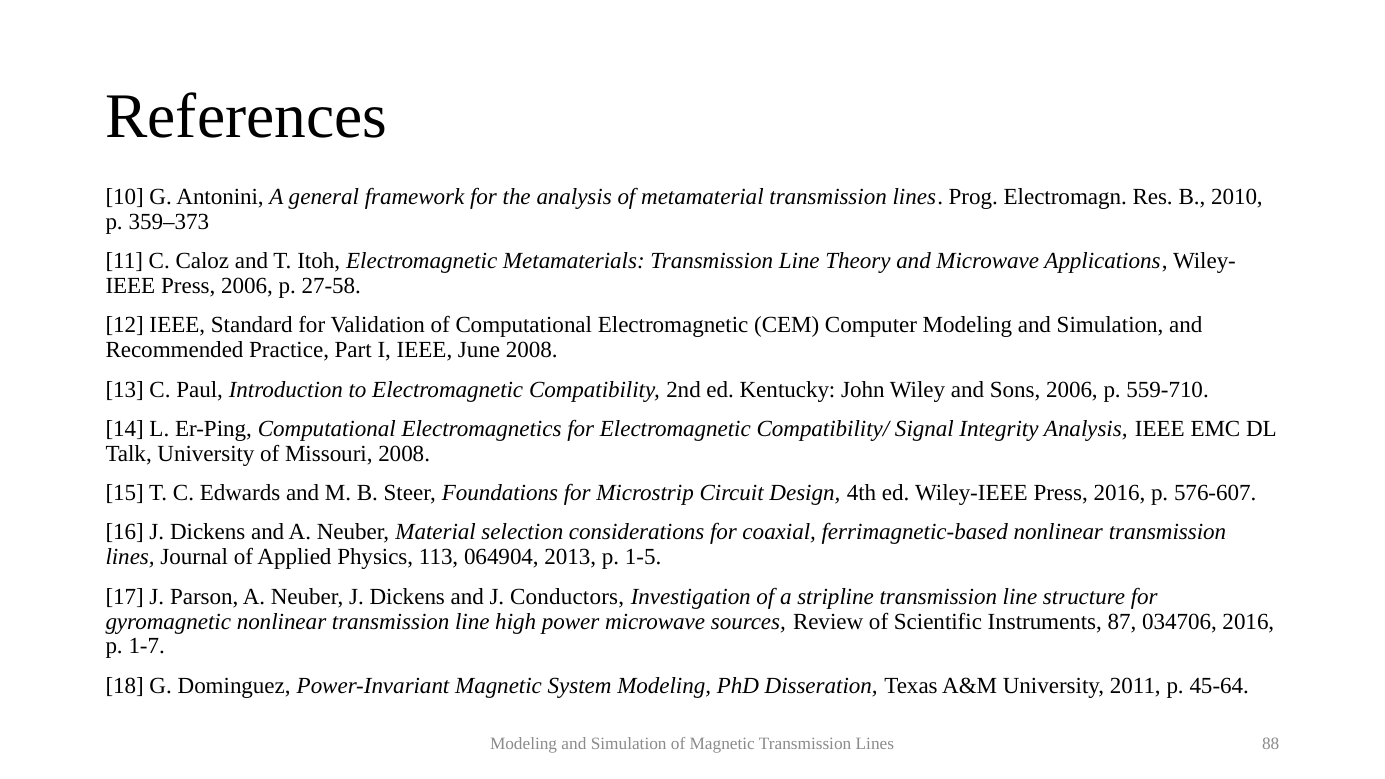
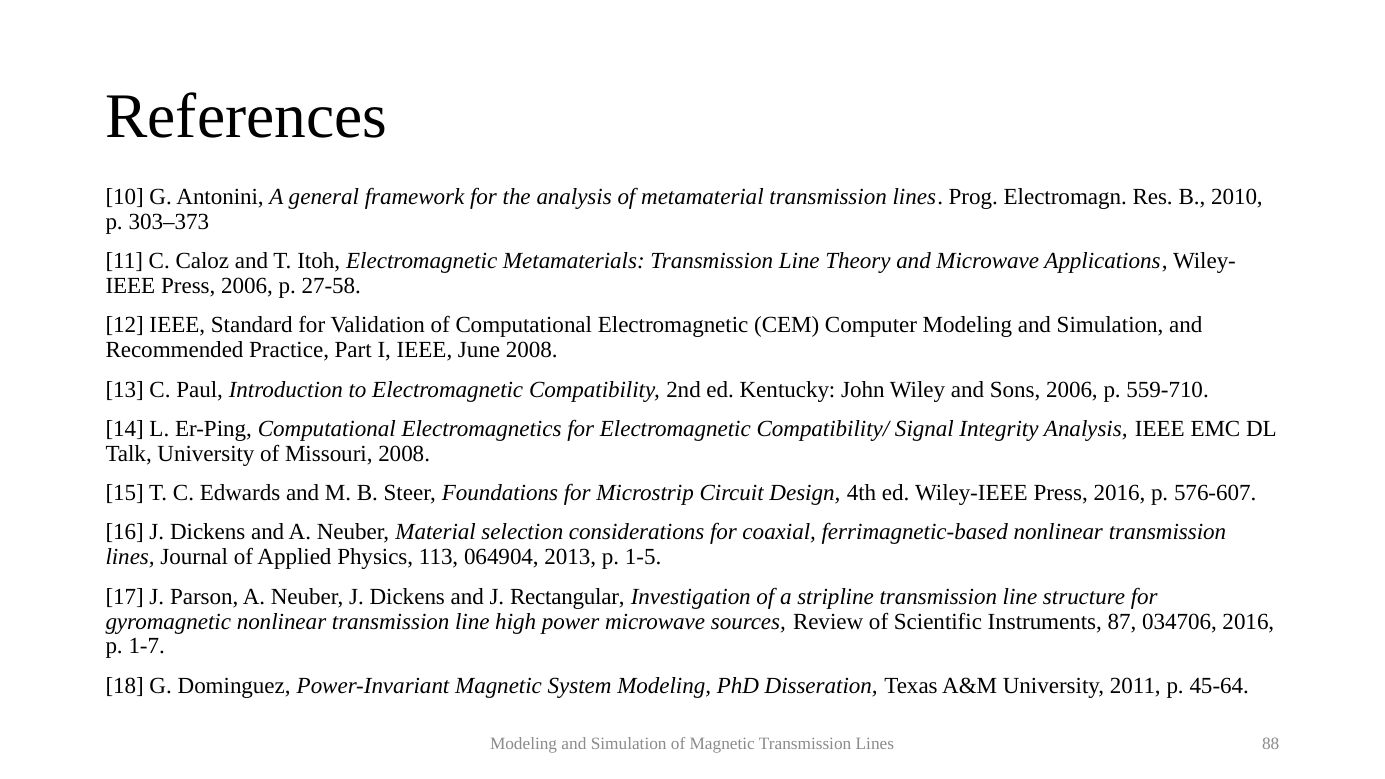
359–373: 359–373 -> 303–373 (169, 222)
Conductors: Conductors -> Rectangular (567, 597)
